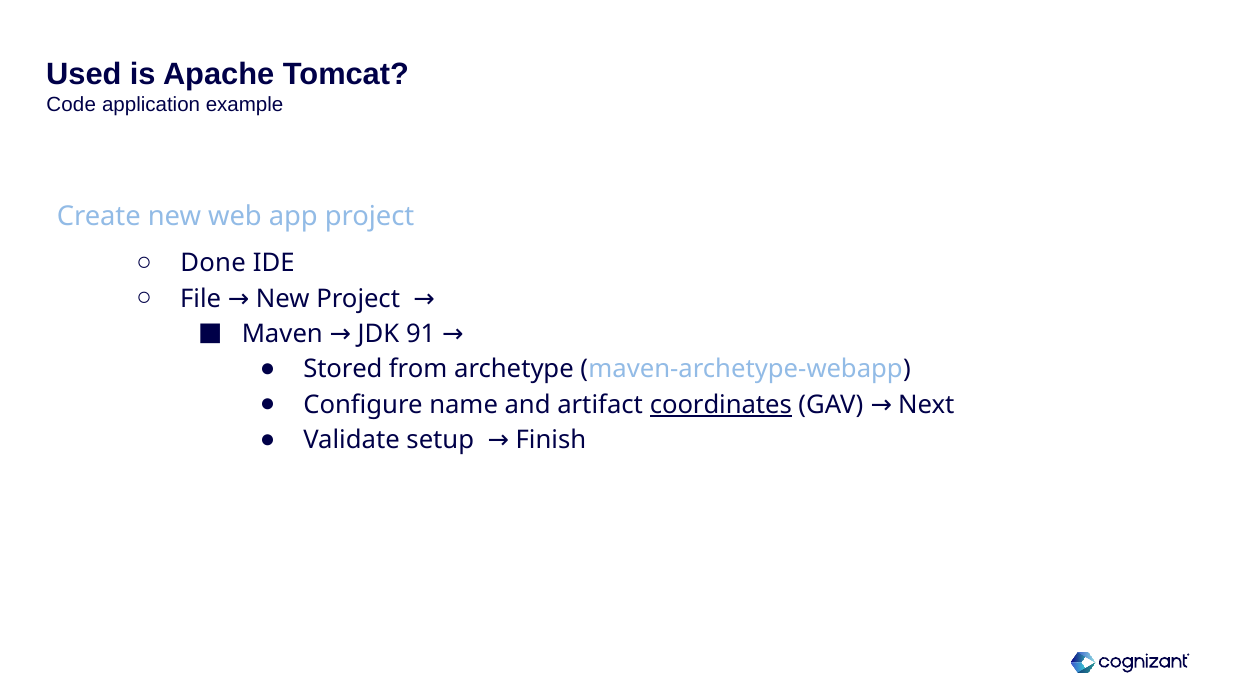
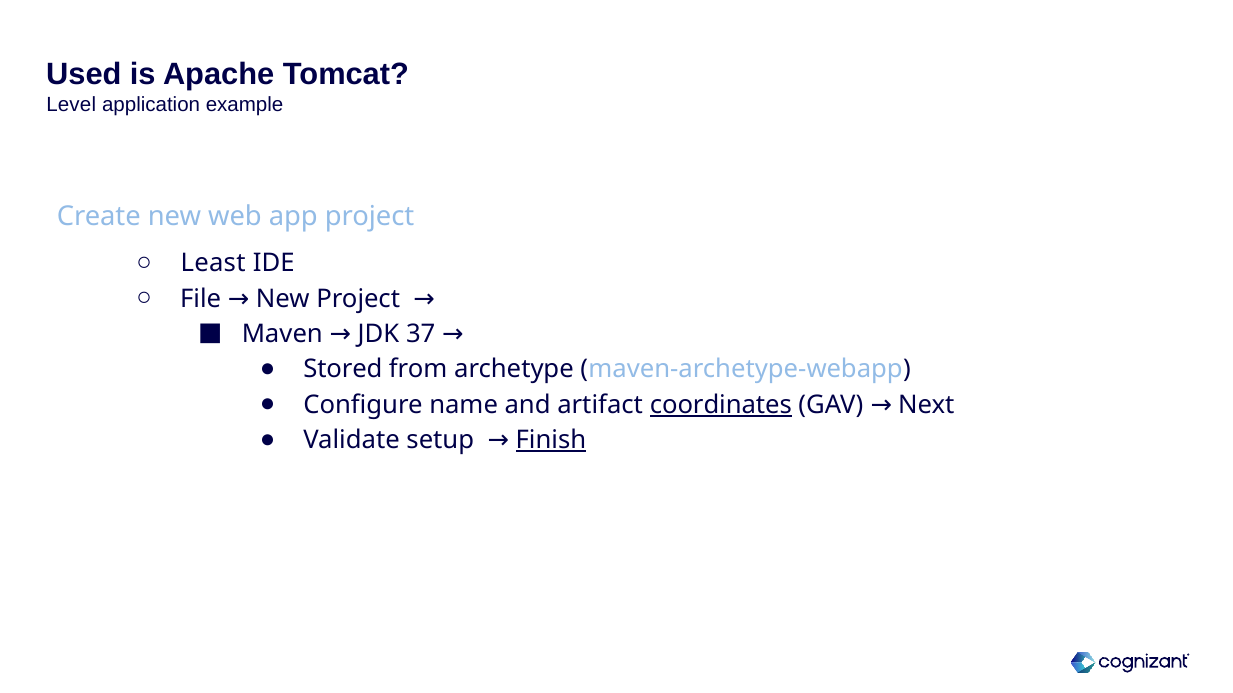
Code: Code -> Level (71, 105)
Done: Done -> Least (213, 263)
91: 91 -> 37 (421, 334)
Finish underline: none -> present (551, 441)
